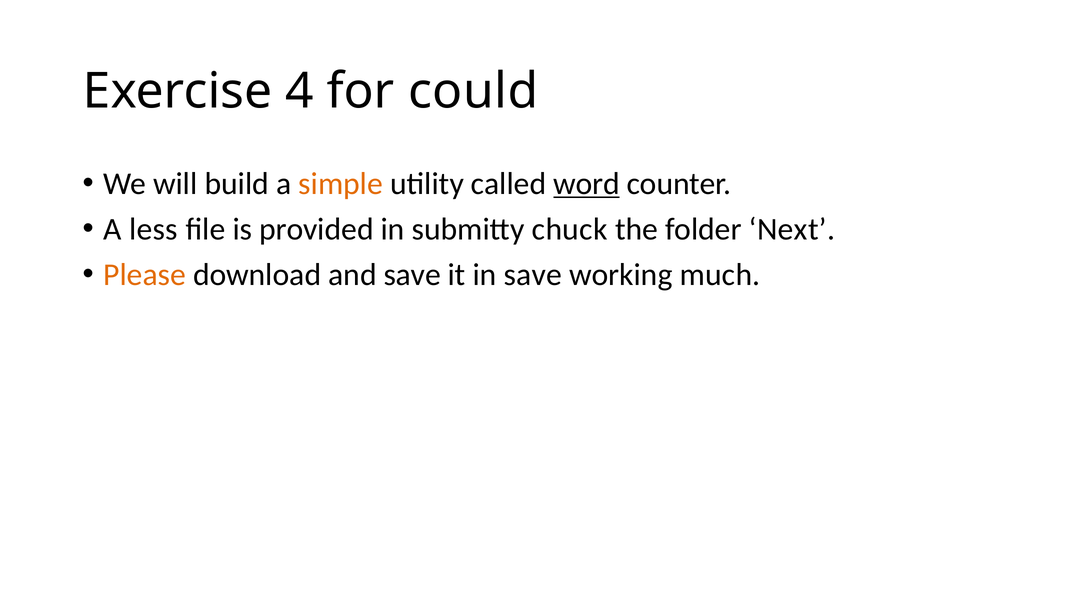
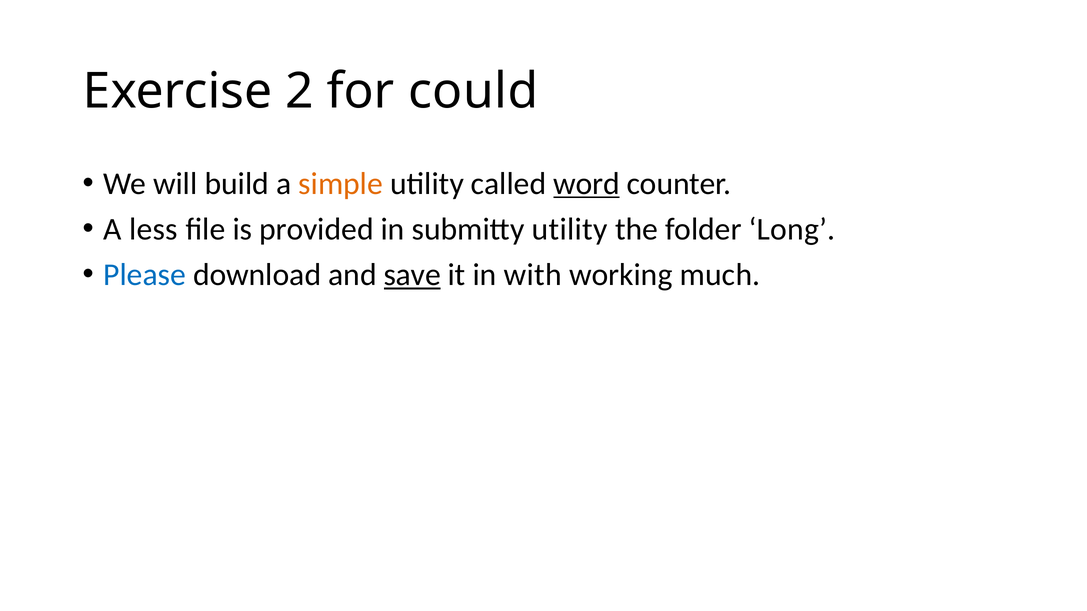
4: 4 -> 2 (300, 91)
submitty chuck: chuck -> utility (570, 229)
Next: Next -> Long (792, 229)
Please colour: orange -> blue (145, 275)
save underline: none -> present (412, 275)
in save: save -> with (533, 275)
